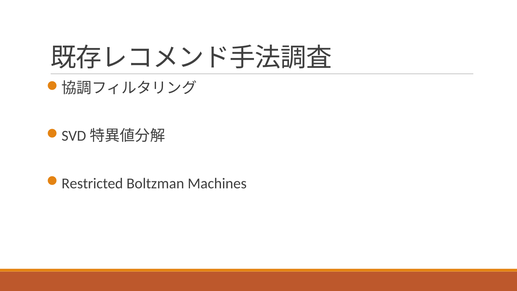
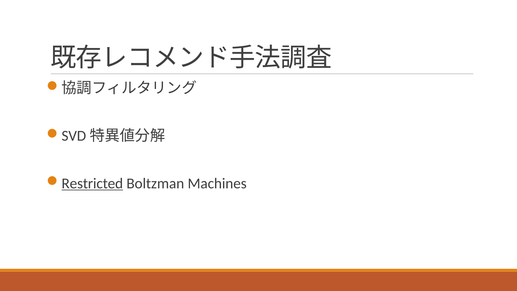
Restricted underline: none -> present (92, 183)
